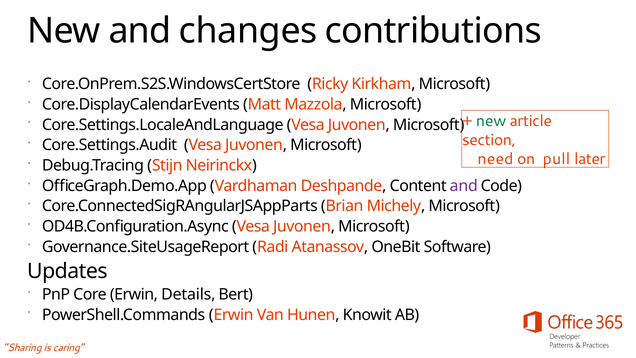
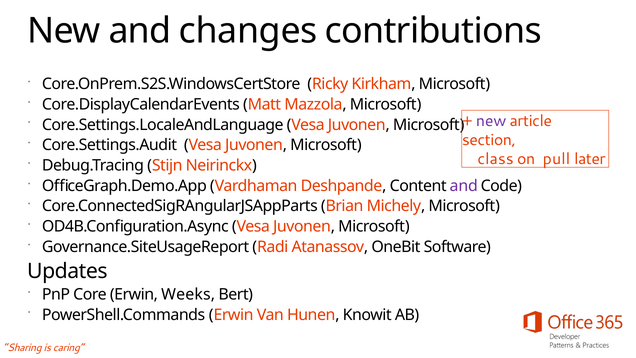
new colour: green -> purple (491, 121)
need: need -> class (496, 159)
Details: Details -> Weeks (188, 294)
